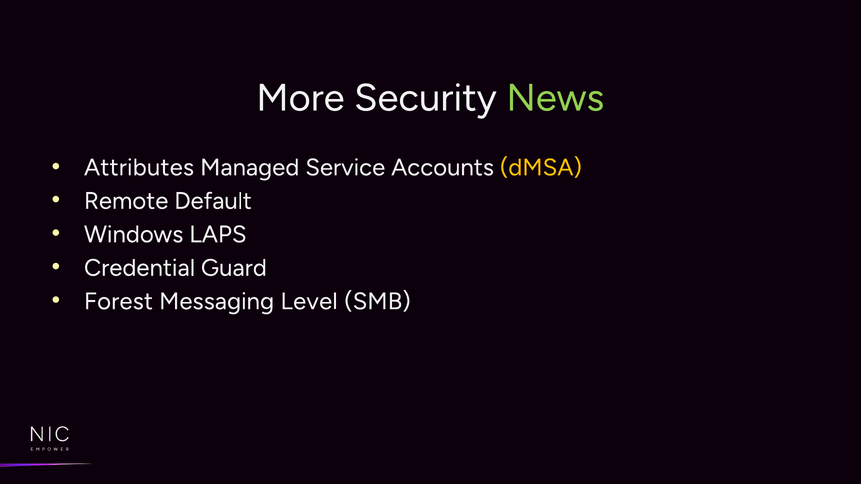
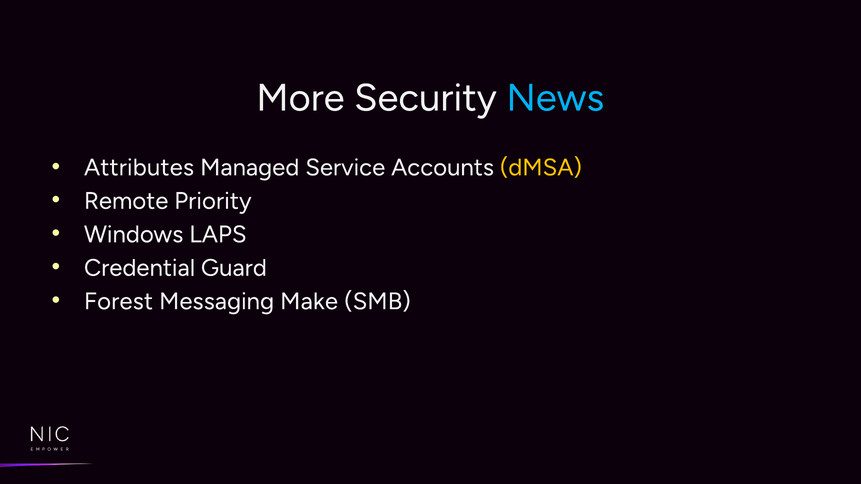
News colour: light green -> light blue (555, 98)
Default: Default -> Priority (213, 201)
Level: Level -> Make (309, 302)
